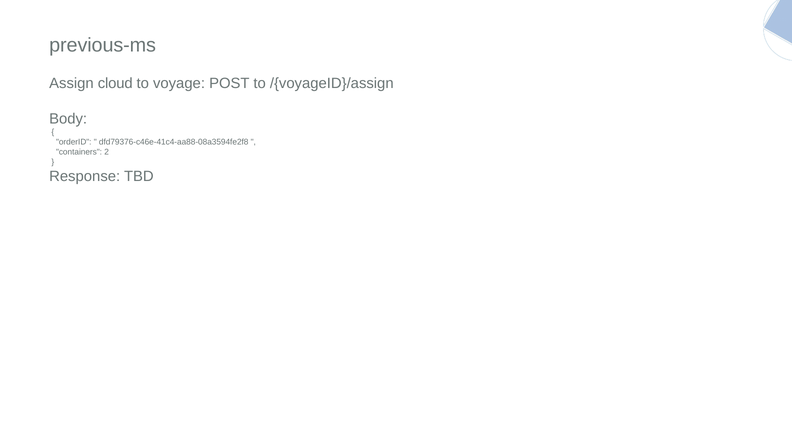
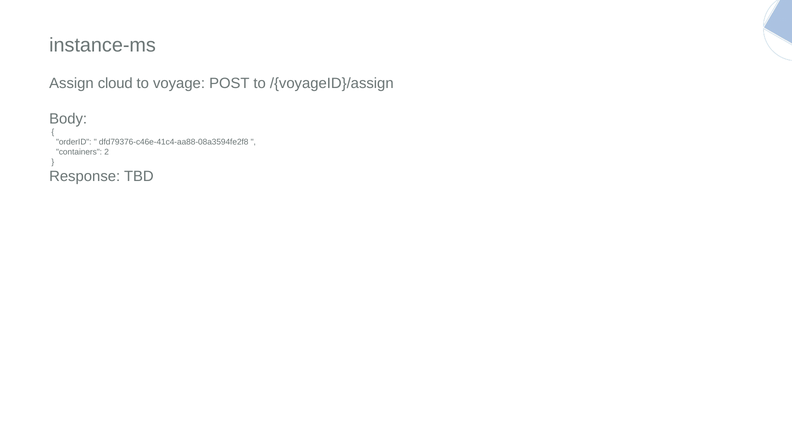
previous-ms: previous-ms -> instance-ms (103, 45)
